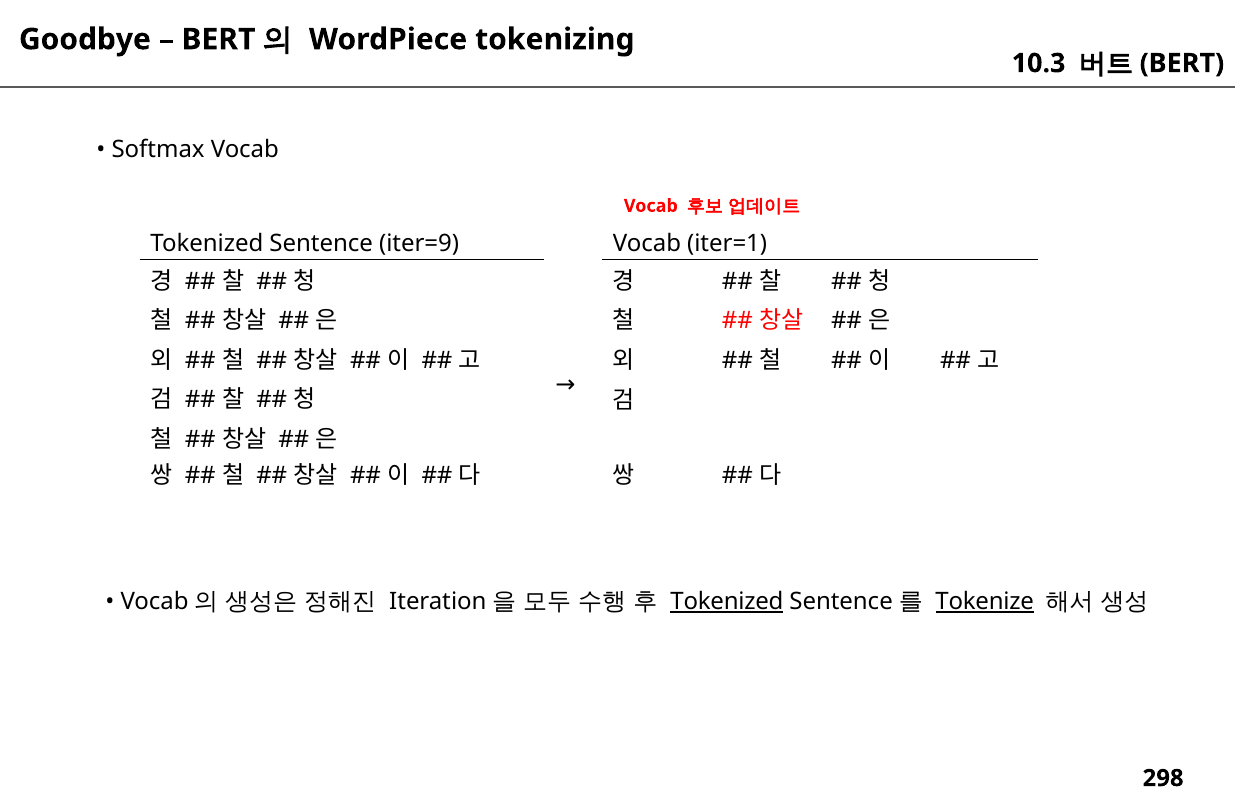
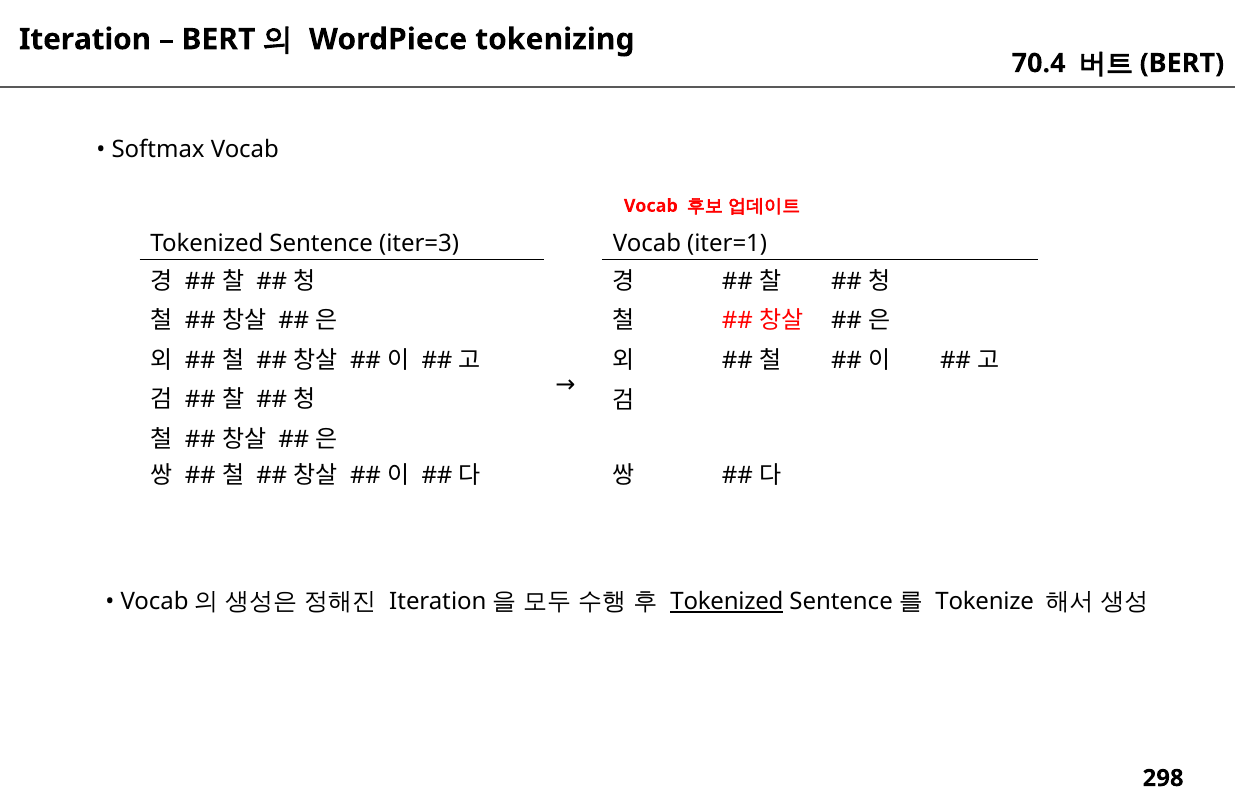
Goodbye: Goodbye -> Iteration (85, 39)
10.3: 10.3 -> 70.4 (1039, 63)
iter=9: iter=9 -> iter=3 (419, 244)
Tokenize underline: present -> none (985, 602)
